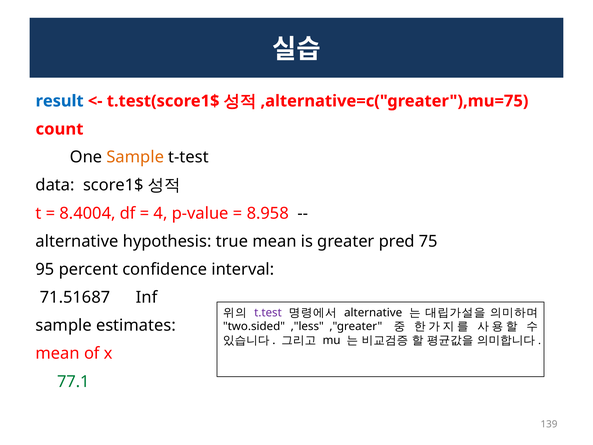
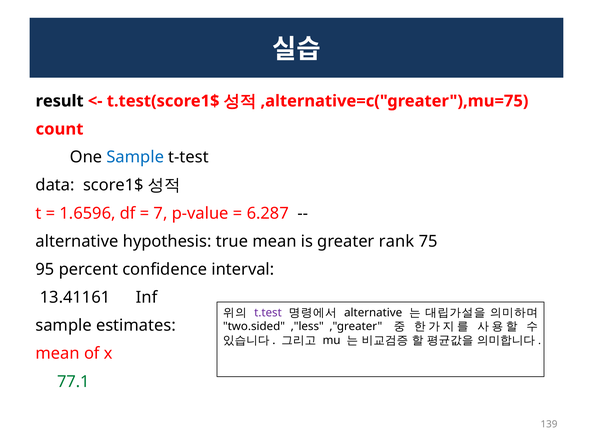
result colour: blue -> black (60, 101)
Sample colour: orange -> blue (135, 157)
8.4004: 8.4004 -> 1.6596 (88, 213)
4: 4 -> 7 (161, 213)
8.958: 8.958 -> 6.287 (268, 213)
pred: pred -> rank (397, 241)
71.51687: 71.51687 -> 13.41161 (75, 297)
